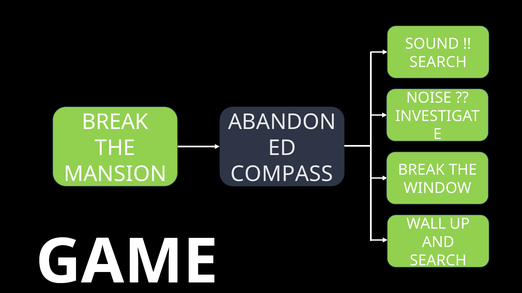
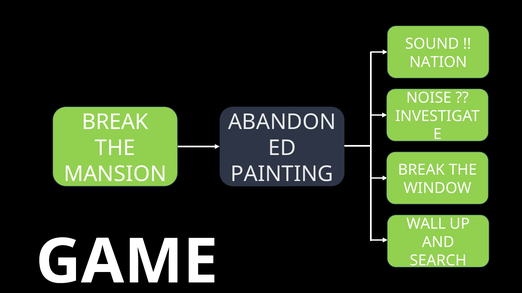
SEARCH: SEARCH -> NATION (438, 62)
COMPASS: COMPASS -> PAINTING (282, 174)
